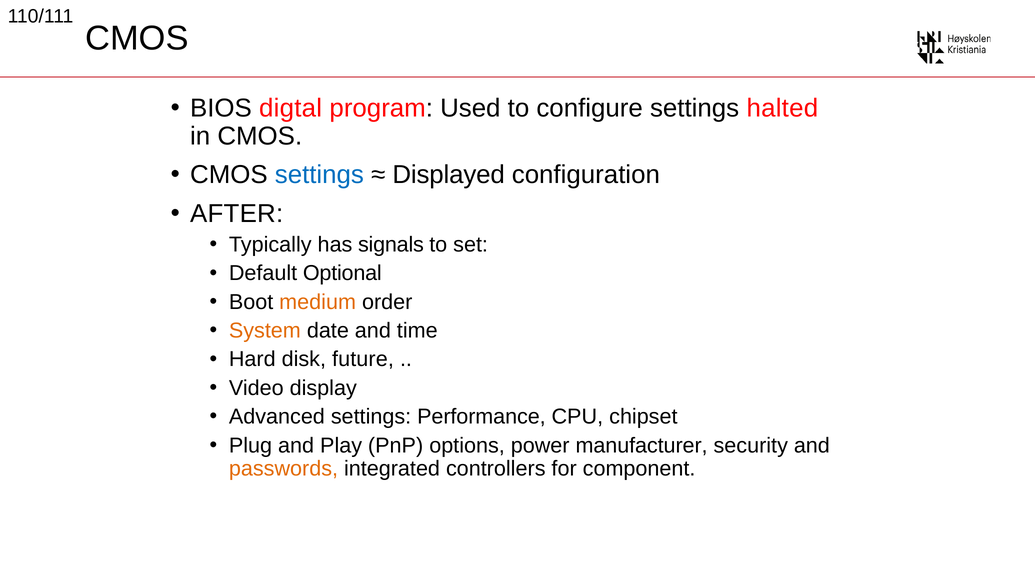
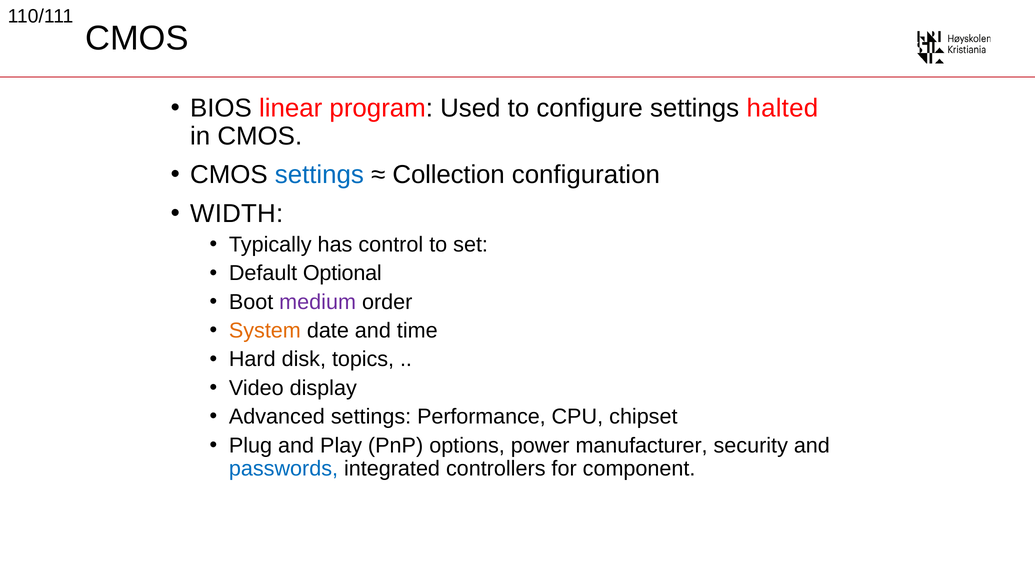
digtal: digtal -> linear (291, 108)
Displayed: Displayed -> Collection (449, 175)
AFTER: AFTER -> WIDTH (237, 214)
signals: signals -> control (391, 245)
medium colour: orange -> purple (318, 302)
future: future -> topics (363, 359)
passwords colour: orange -> blue (283, 469)
